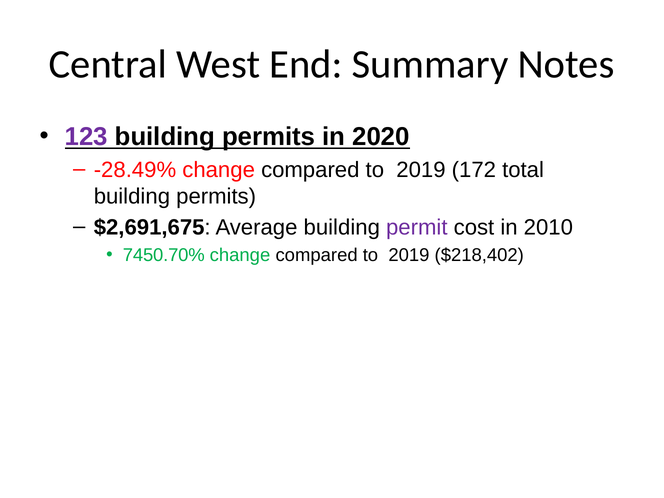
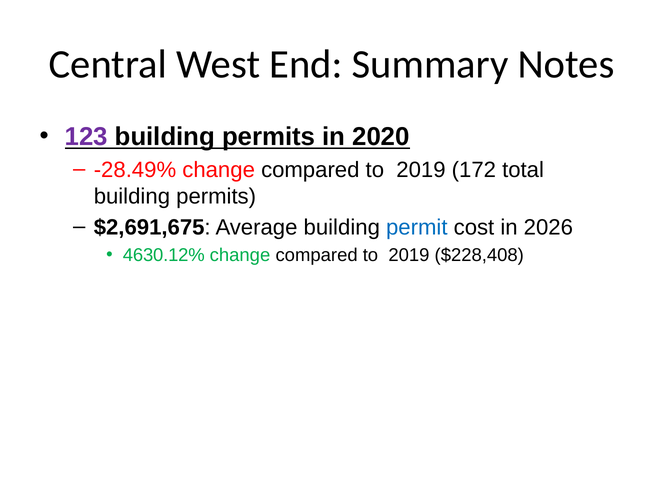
permit colour: purple -> blue (417, 227)
2010: 2010 -> 2026 (548, 227)
7450.70%: 7450.70% -> 4630.12% (164, 255)
$218,402: $218,402 -> $228,408 (479, 255)
